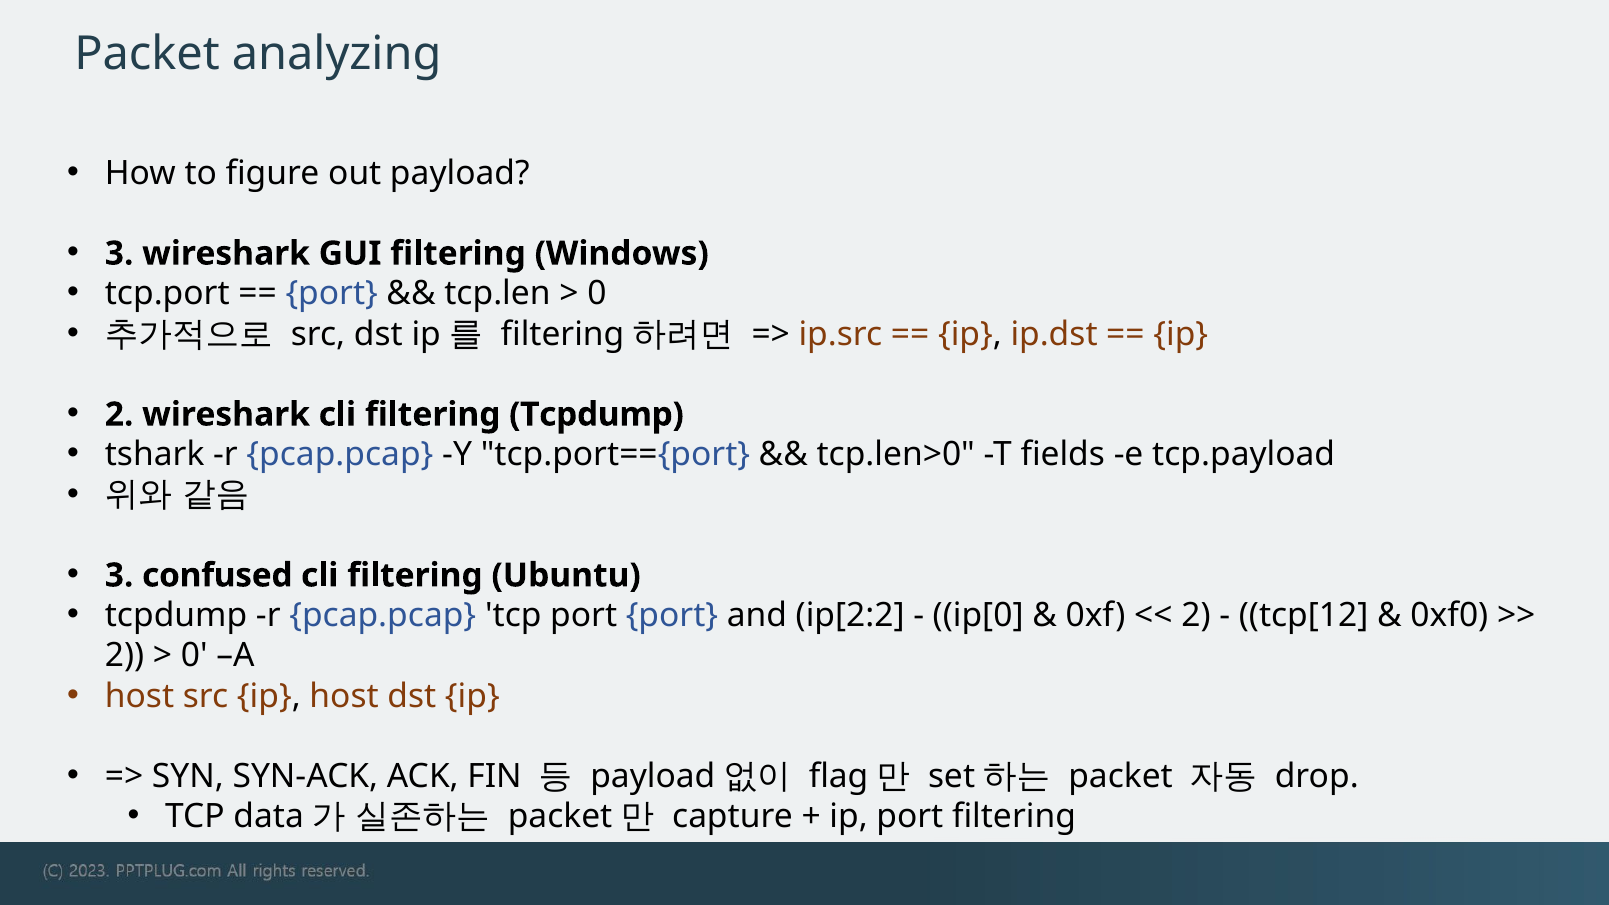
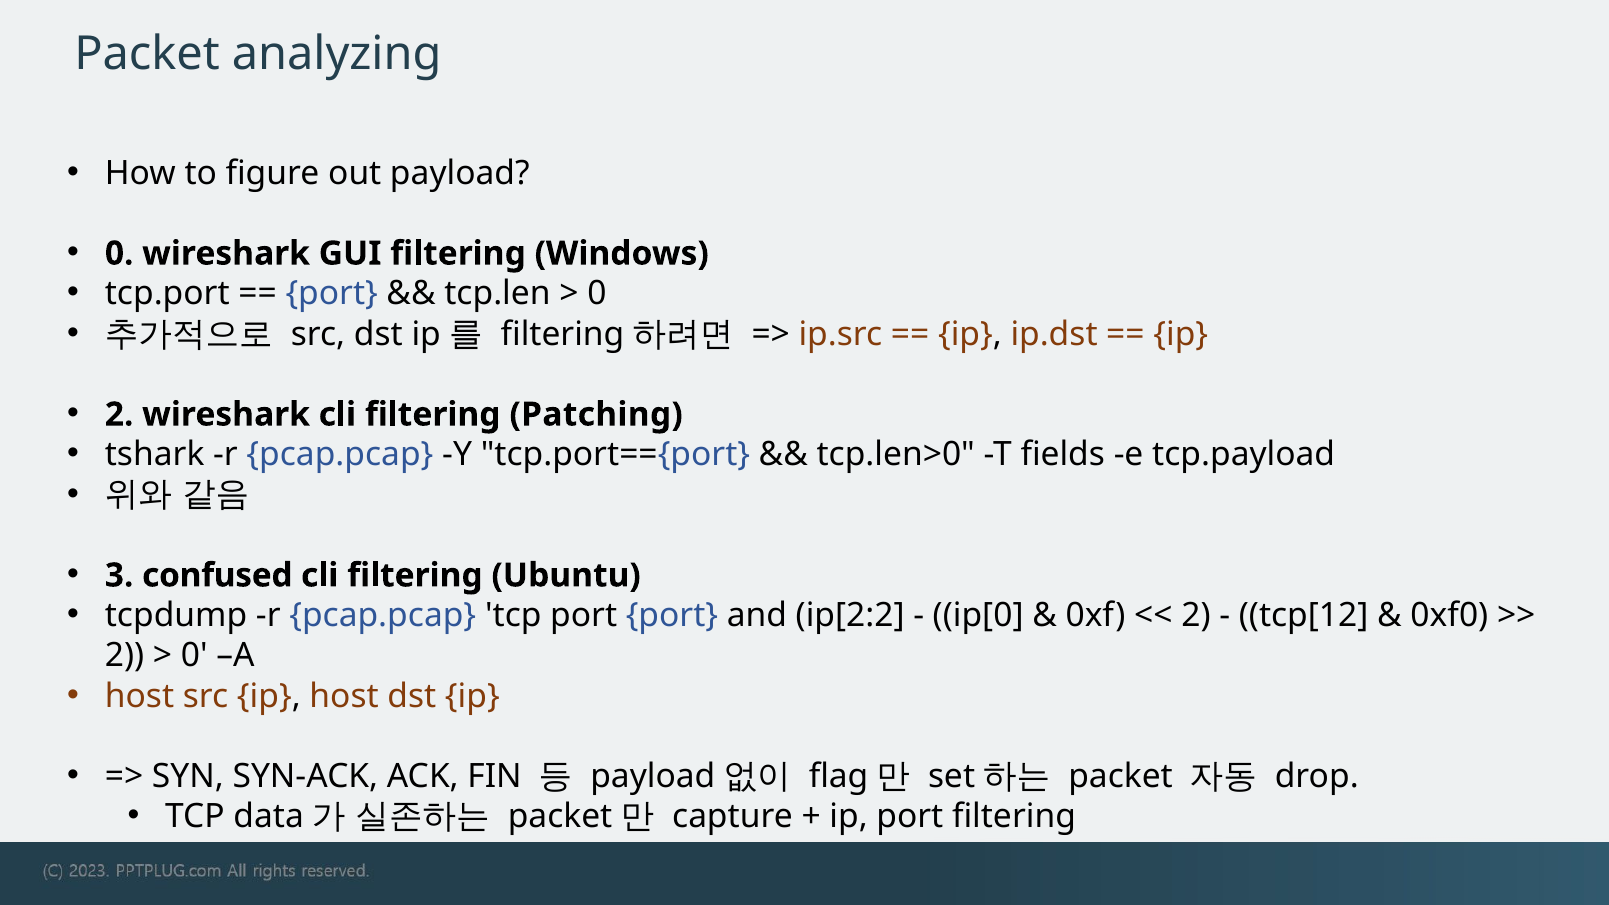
3: 3 -> 0 (119, 254)
filtering Tcpdump: Tcpdump -> Patching (596, 414)
